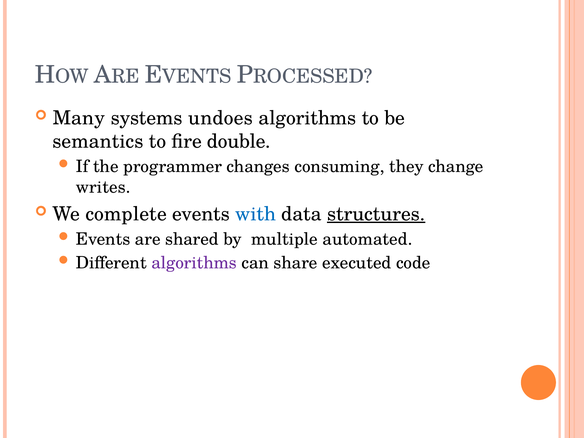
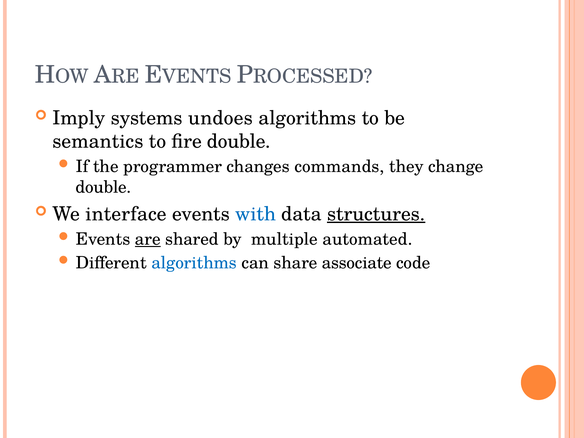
Many: Many -> Imply (79, 118)
consuming: consuming -> commands (339, 167)
writes: writes -> double (103, 187)
complete: complete -> interface (126, 214)
are underline: none -> present (148, 239)
algorithms colour: purple -> blue (194, 263)
executed: executed -> associate (357, 263)
